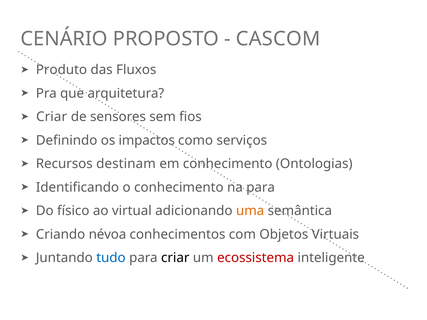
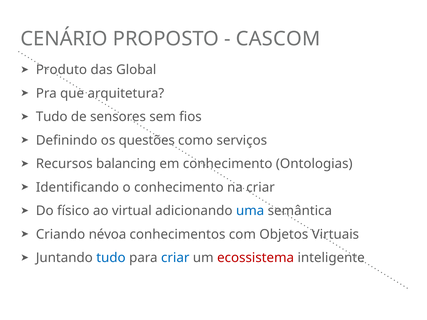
Fluxos: Fluxos -> Global (136, 70)
Criar: Criar -> Tudo (52, 117)
impactos: impactos -> questões (147, 140)
destinam: destinam -> balancing (126, 164)
na para: para -> criar (261, 187)
uma colour: orange -> blue (250, 211)
criar colour: black -> blue (175, 258)
